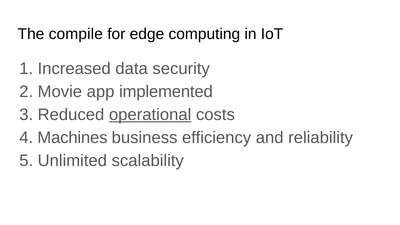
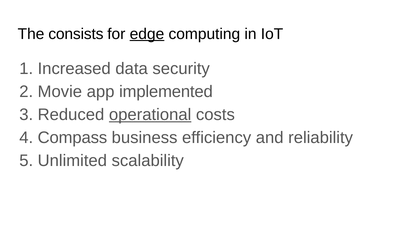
compile: compile -> consists (76, 34)
edge underline: none -> present (147, 34)
Machines: Machines -> Compass (72, 138)
